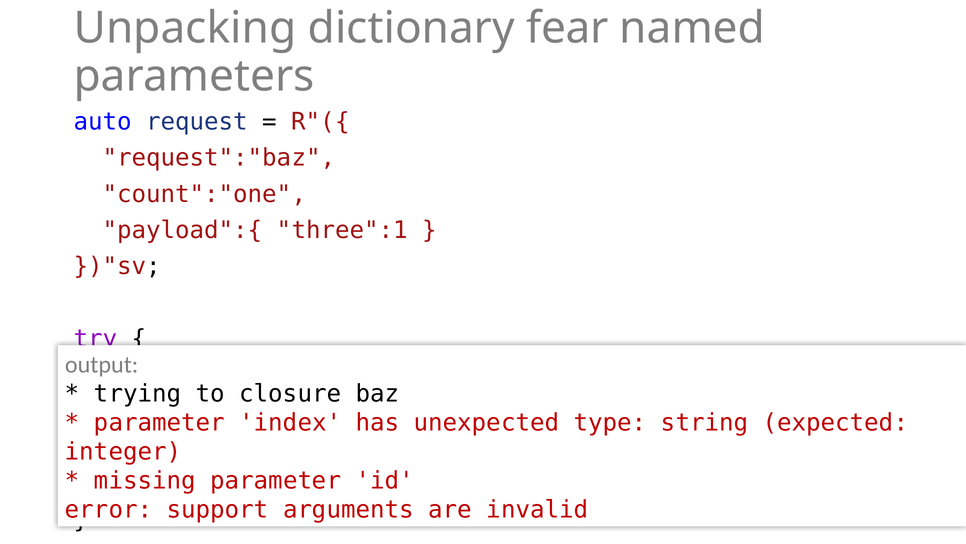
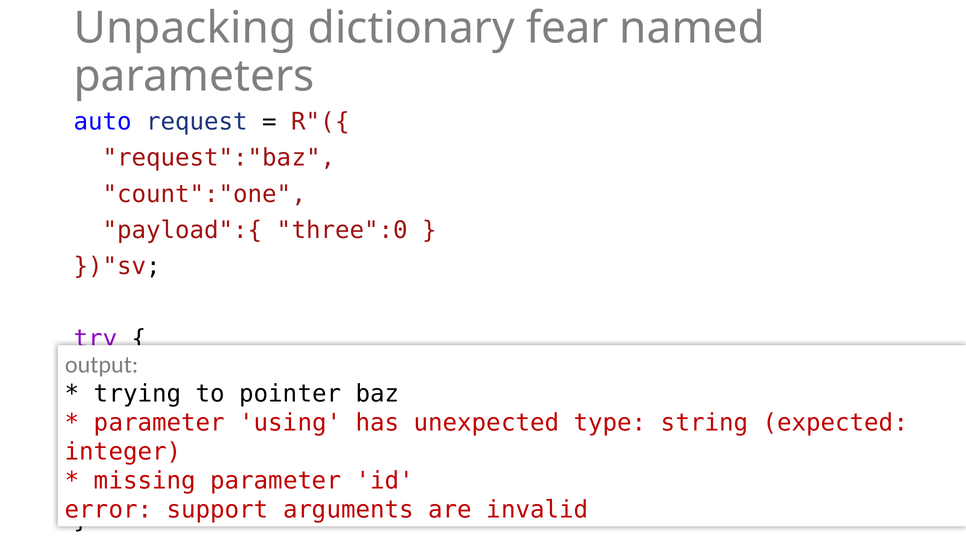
three":1: three":1 -> three":0 (342, 230)
closure: closure -> pointer (290, 393)
index: index -> using (290, 422)
